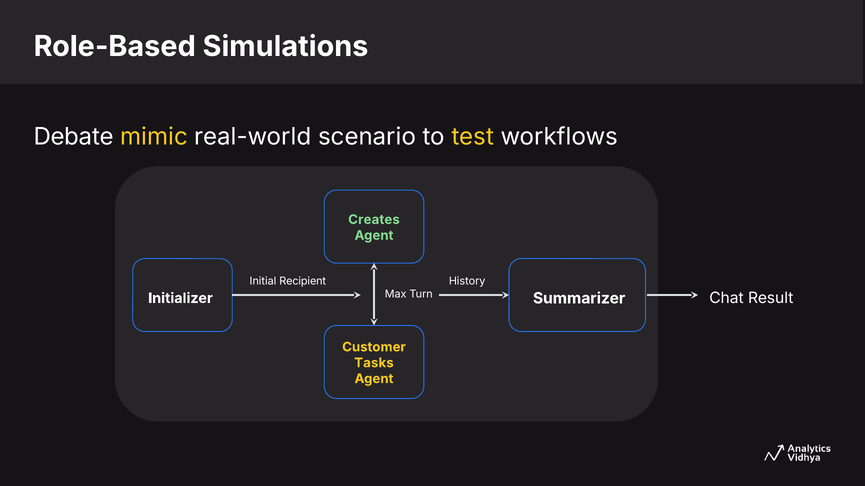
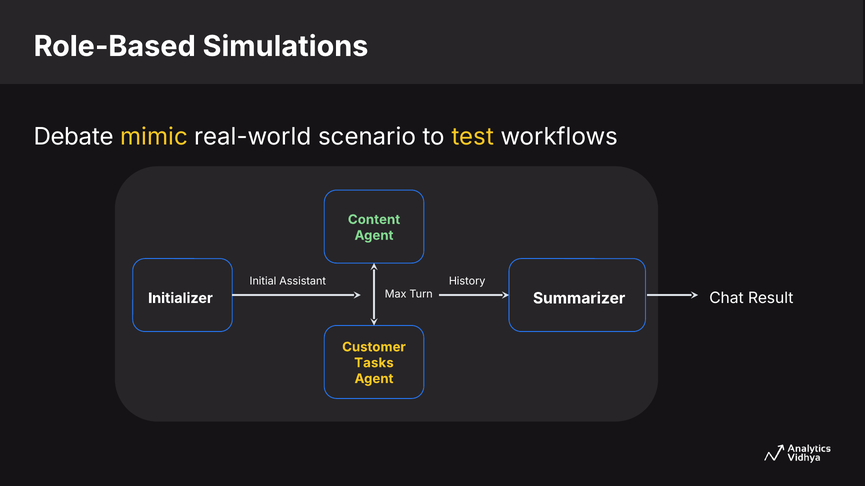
Creates: Creates -> Content (374, 220)
Recipient: Recipient -> Assistant (303, 282)
